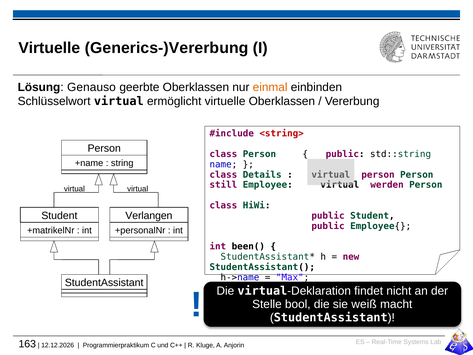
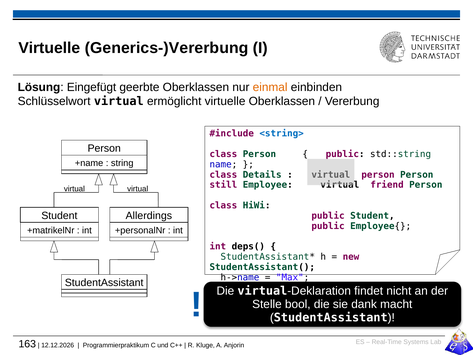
Genauso: Genauso -> Eingefügt (92, 87)
<string> colour: red -> blue (282, 133)
werden: werden -> friend (387, 185)
Verlangen: Verlangen -> Allerdings (149, 215)
been(: been( -> deps( (248, 246)
weiß: weiß -> dank (364, 304)
